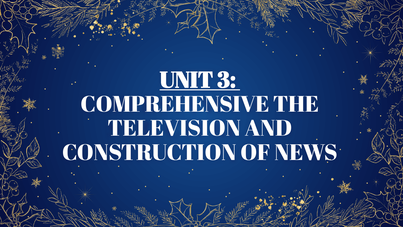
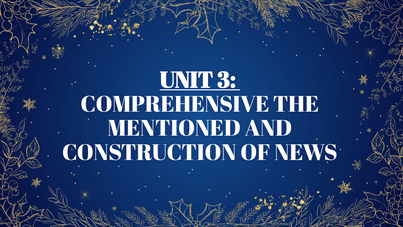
TELEVISION: TELEVISION -> MENTIONED (174, 128)
